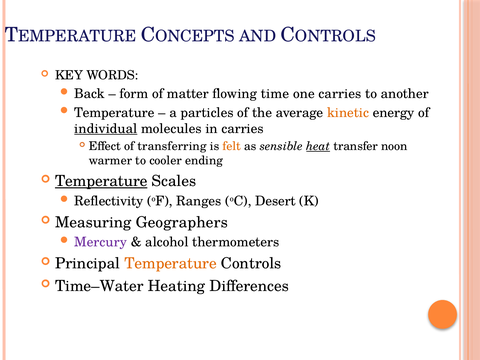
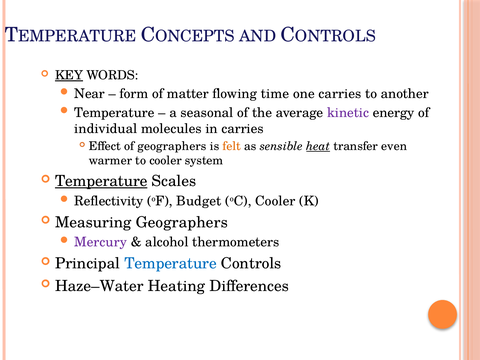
KEY underline: none -> present (69, 75)
Back: Back -> Near (90, 94)
particles: particles -> seasonal (207, 113)
kinetic colour: orange -> purple (348, 113)
individual underline: present -> none (106, 129)
of transferring: transferring -> geographers (172, 146)
noon: noon -> even (394, 146)
ending: ending -> system (204, 161)
Ranges: Ranges -> Budget (199, 201)
oC Desert: Desert -> Cooler (275, 201)
Temperature colour: orange -> blue (171, 264)
Time–Water: Time–Water -> Haze–Water (99, 286)
